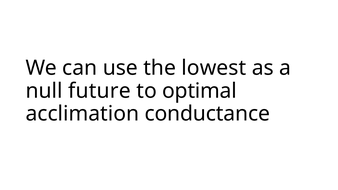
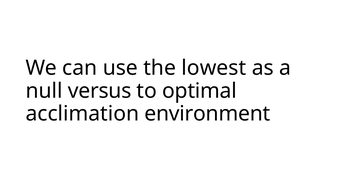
future: future -> versus (100, 91)
conductance: conductance -> environment (207, 114)
